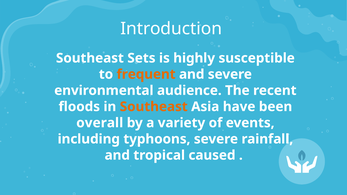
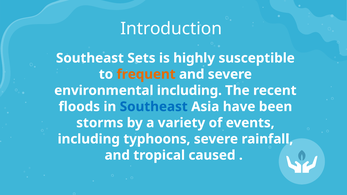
environmental audience: audience -> including (189, 91)
Southeast colour: orange -> blue (154, 107)
overall: overall -> storms (100, 123)
